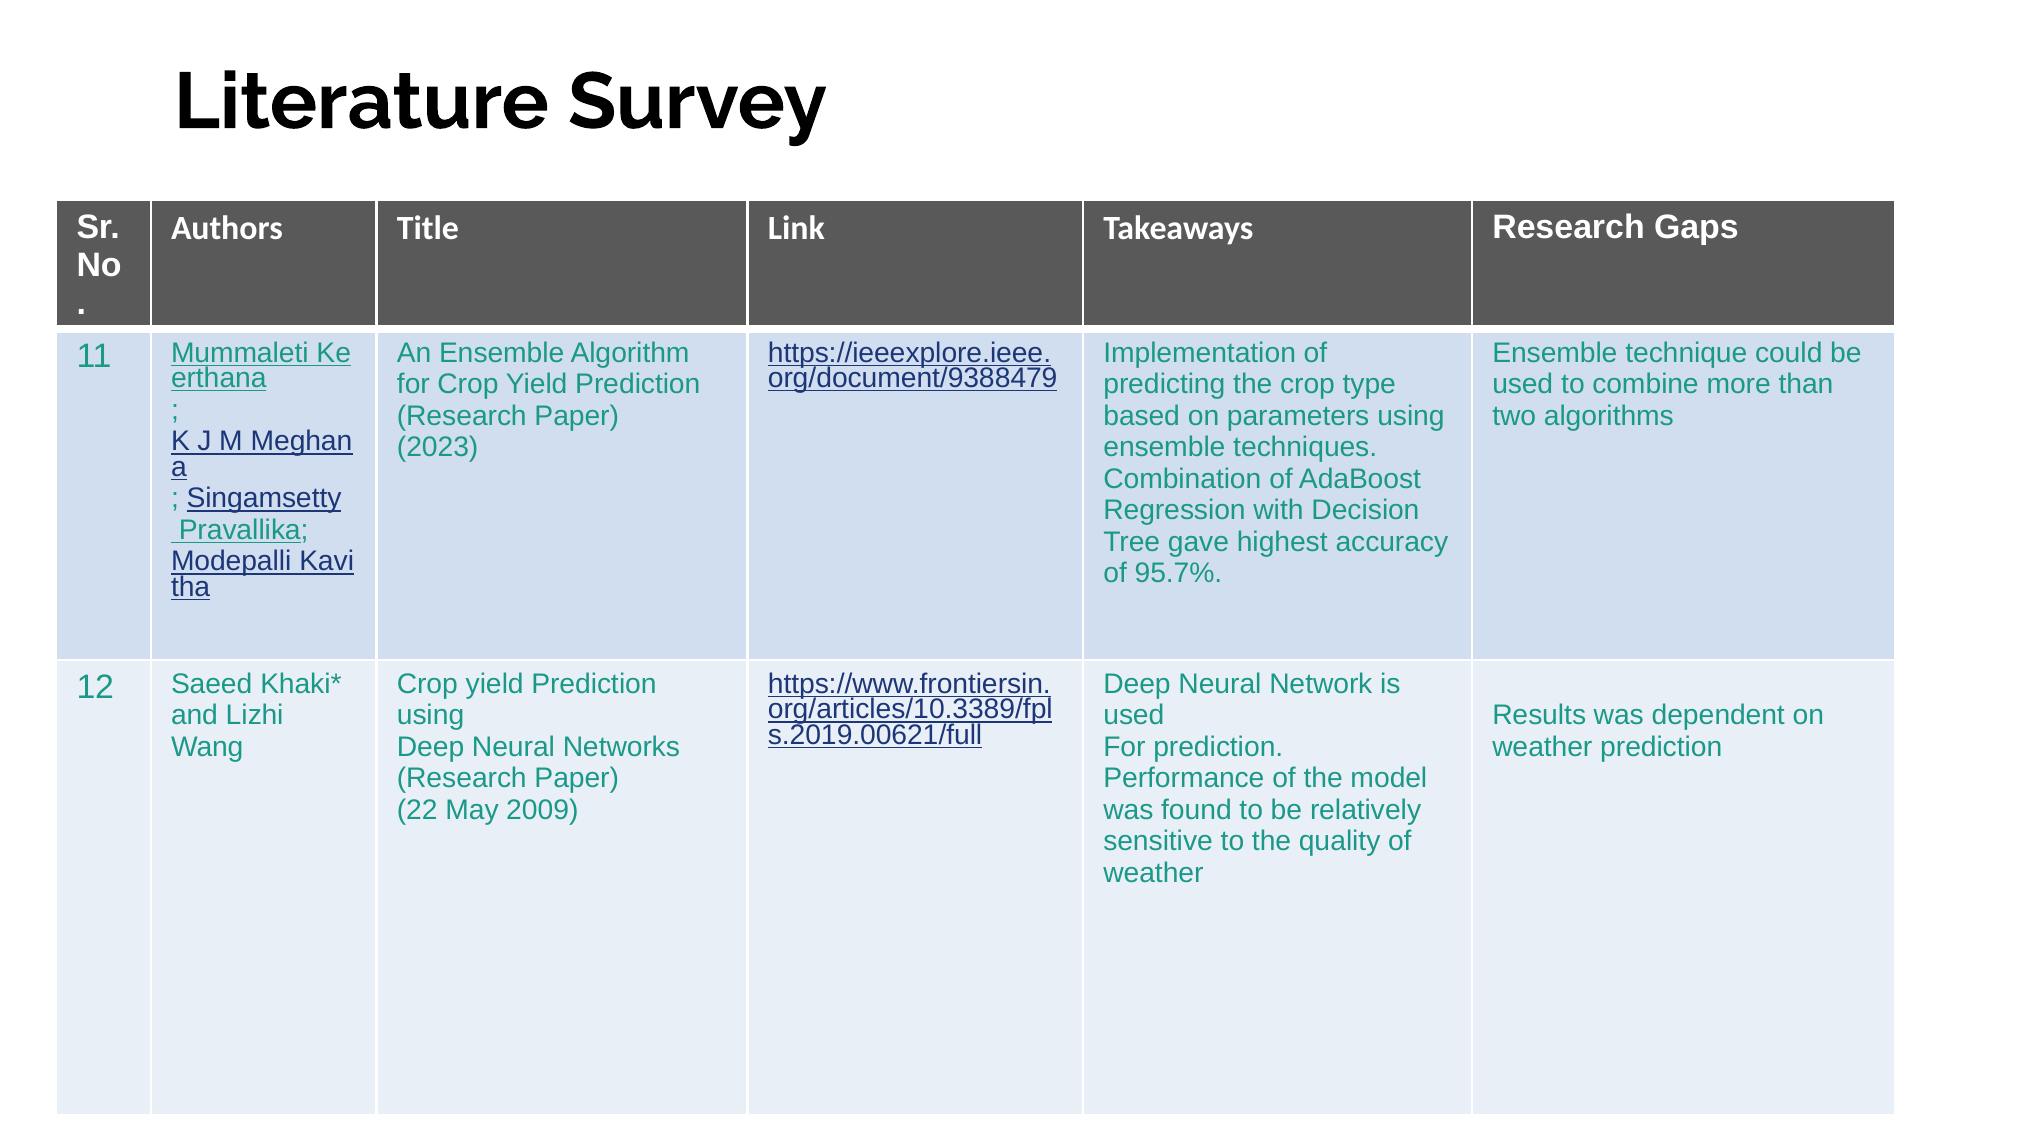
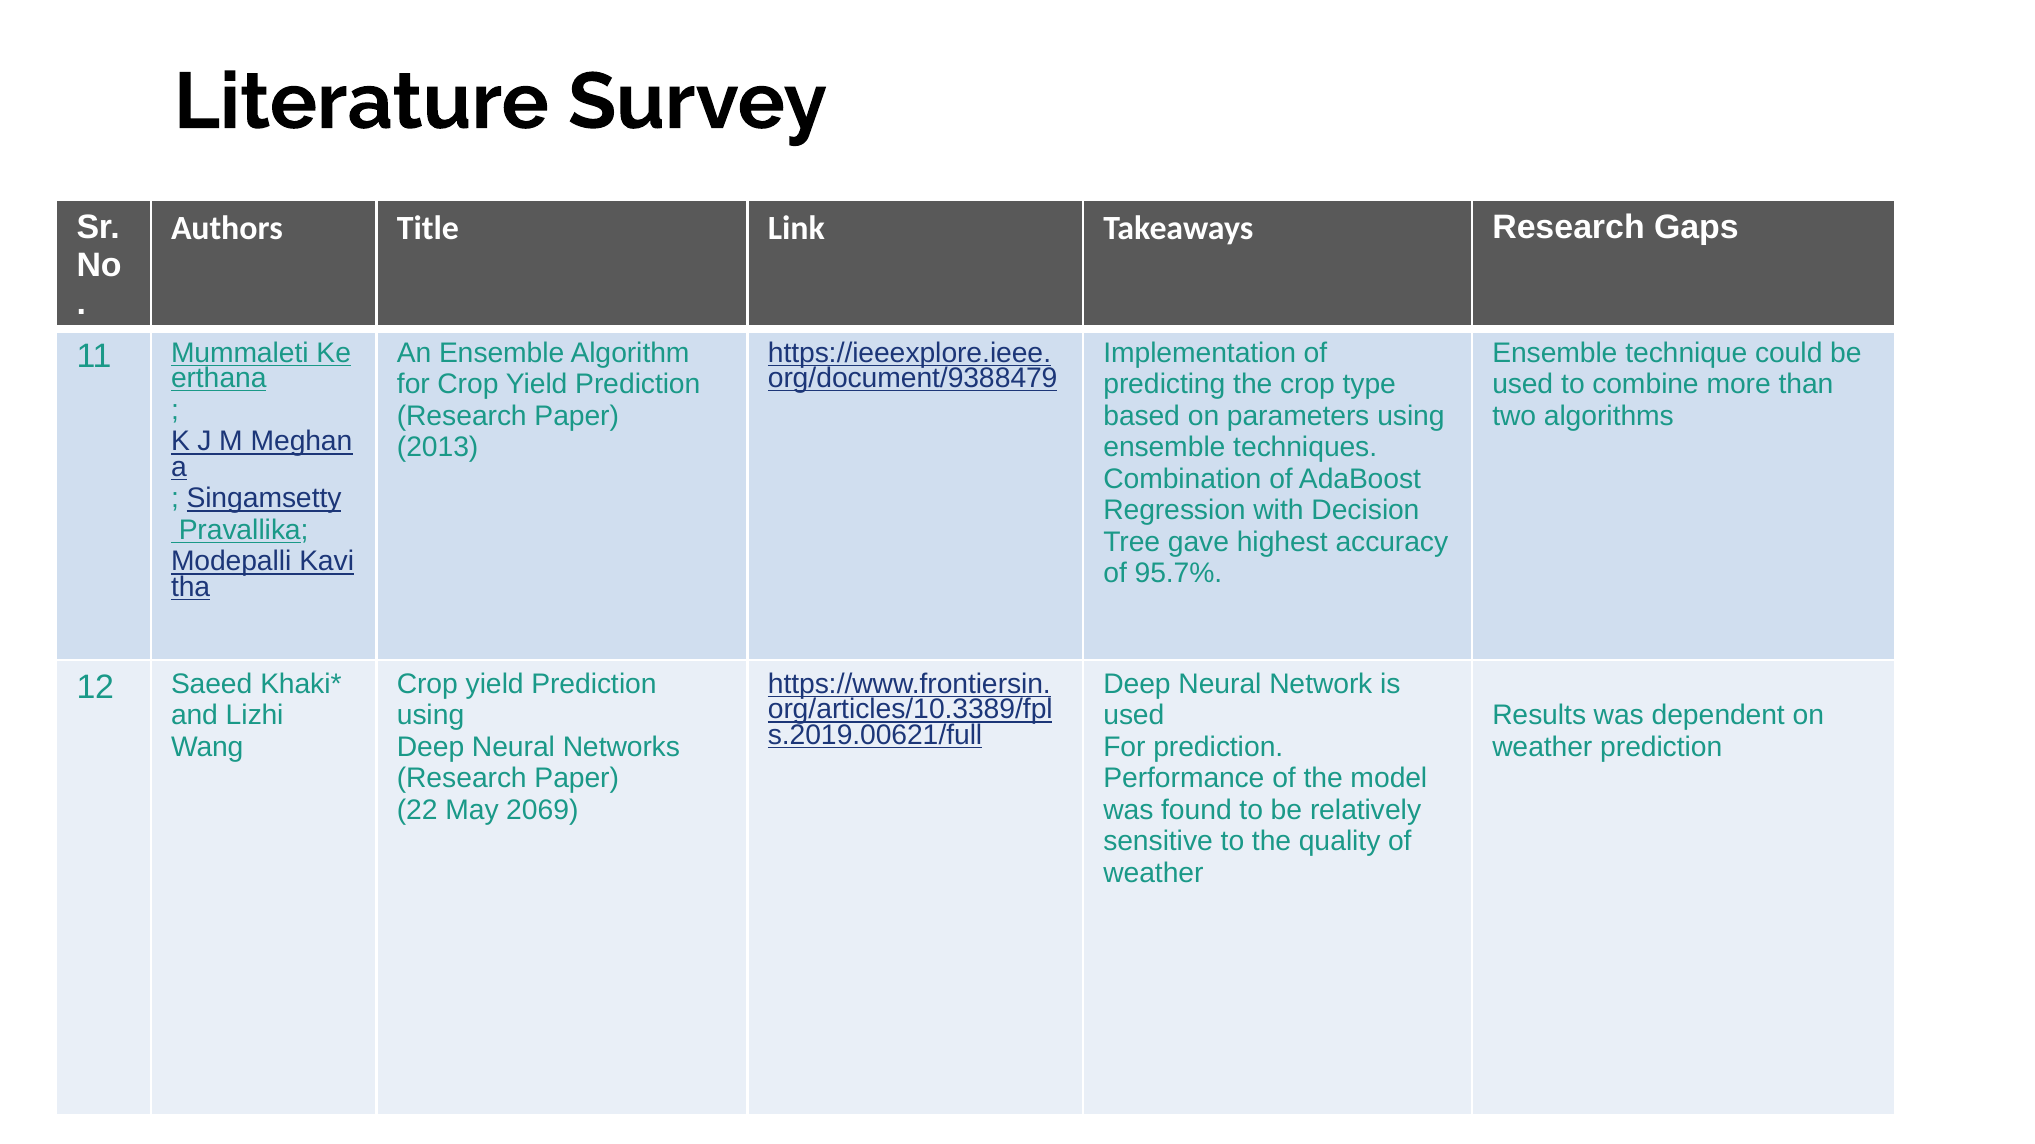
2023: 2023 -> 2013 (438, 448)
2009: 2009 -> 2069 (542, 811)
